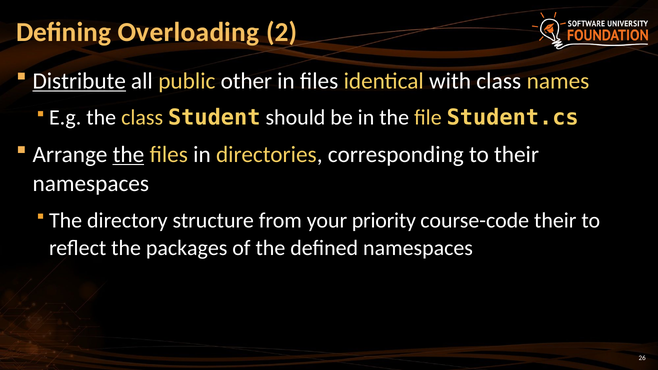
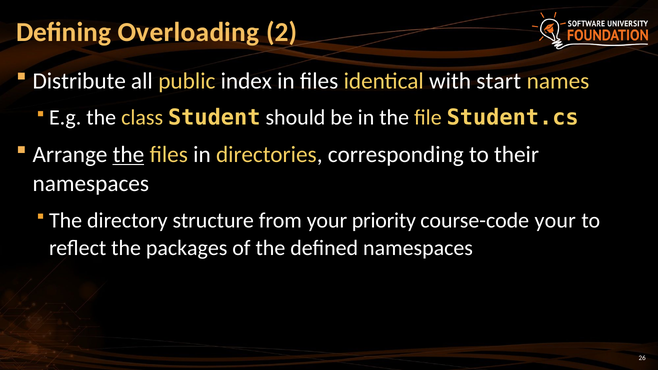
Distribute underline: present -> none (79, 81)
other: other -> index (246, 81)
with class: class -> start (499, 81)
course-code their: their -> your (555, 220)
